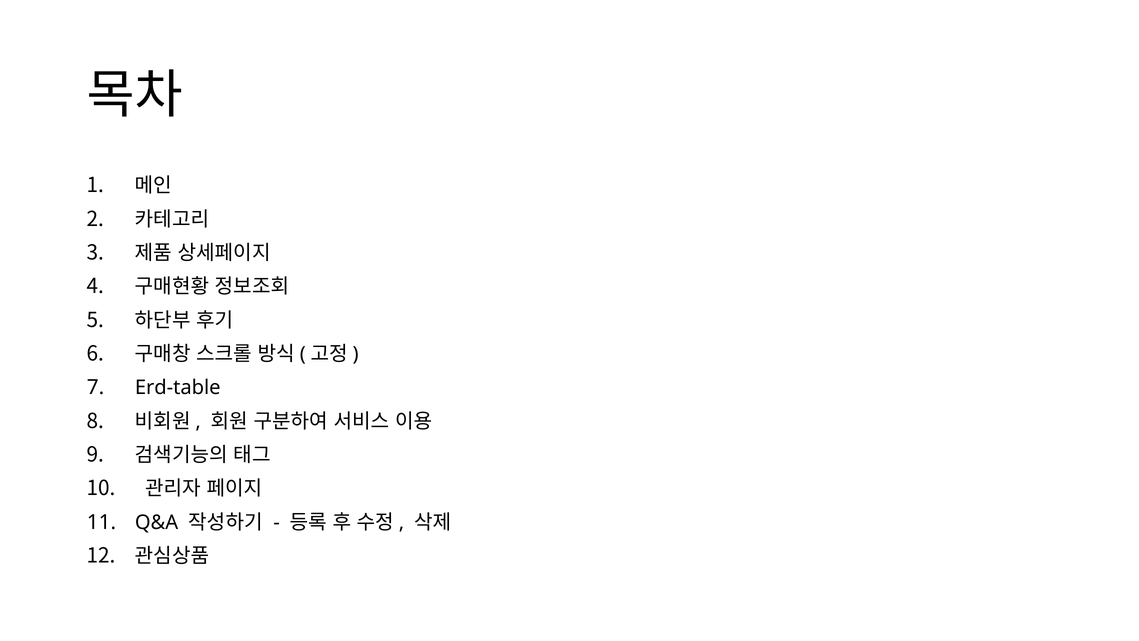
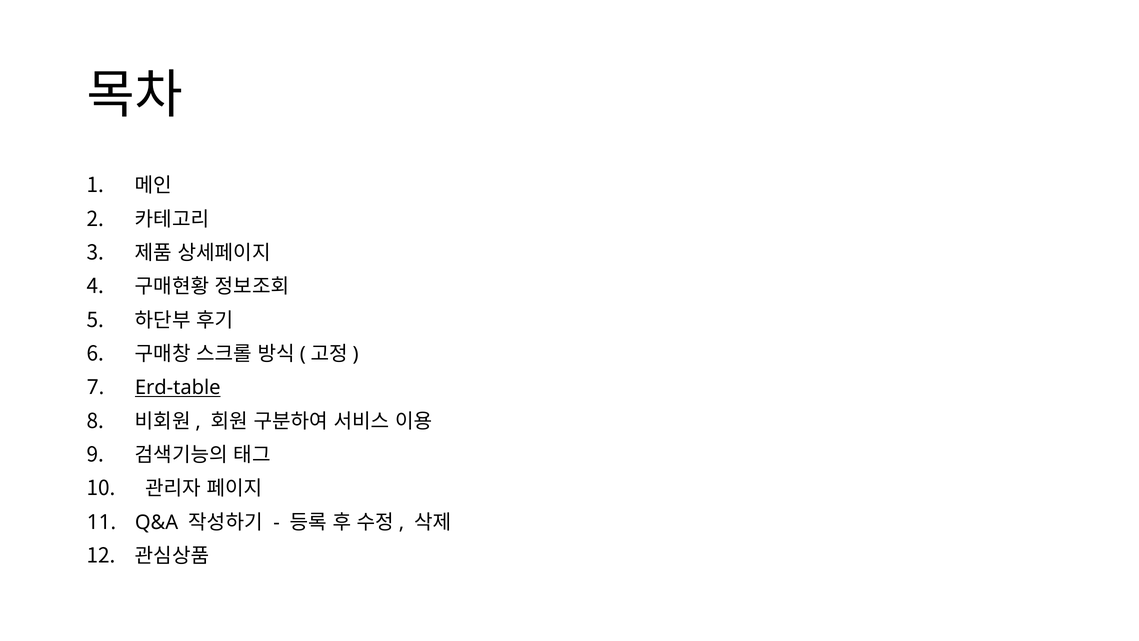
Erd-table underline: none -> present (178, 388)
